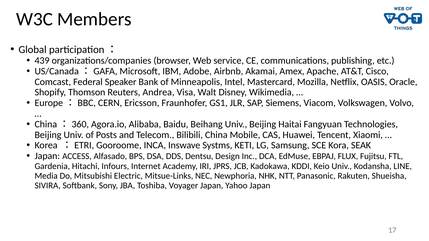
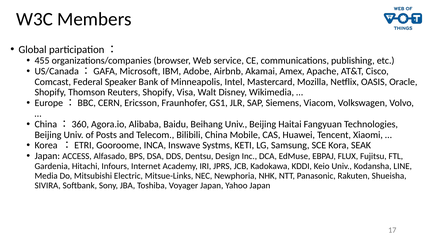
439: 439 -> 455 (42, 61)
Reuters Andrea: Andrea -> Shopify (159, 93)
